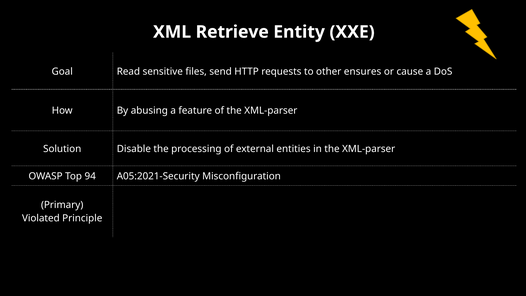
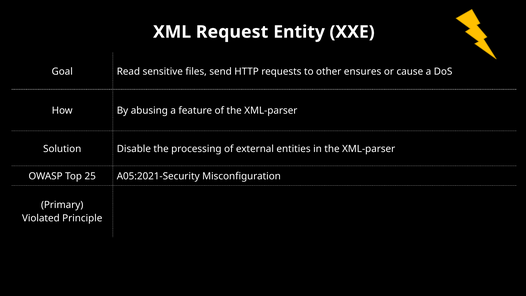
Retrieve: Retrieve -> Request (232, 32)
94: 94 -> 25 (90, 176)
